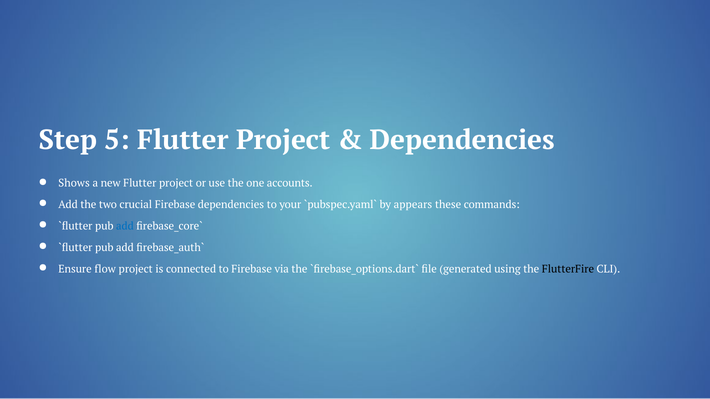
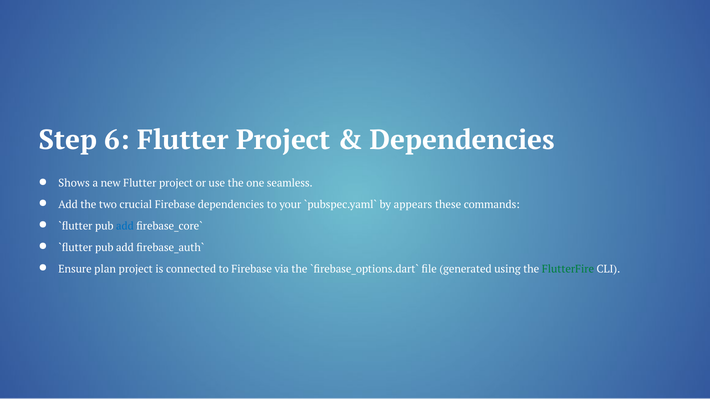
5: 5 -> 6 (117, 140)
accounts: accounts -> seamless (290, 183)
flow: flow -> plan (105, 269)
FlutterFire colour: black -> green (568, 269)
